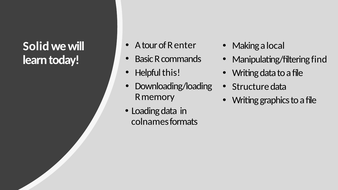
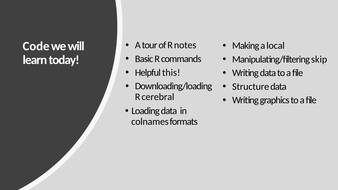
enter: enter -> notes (185, 45)
Solid: Solid -> Code (36, 46)
find: find -> skip (319, 59)
memory: memory -> cerebral (158, 97)
